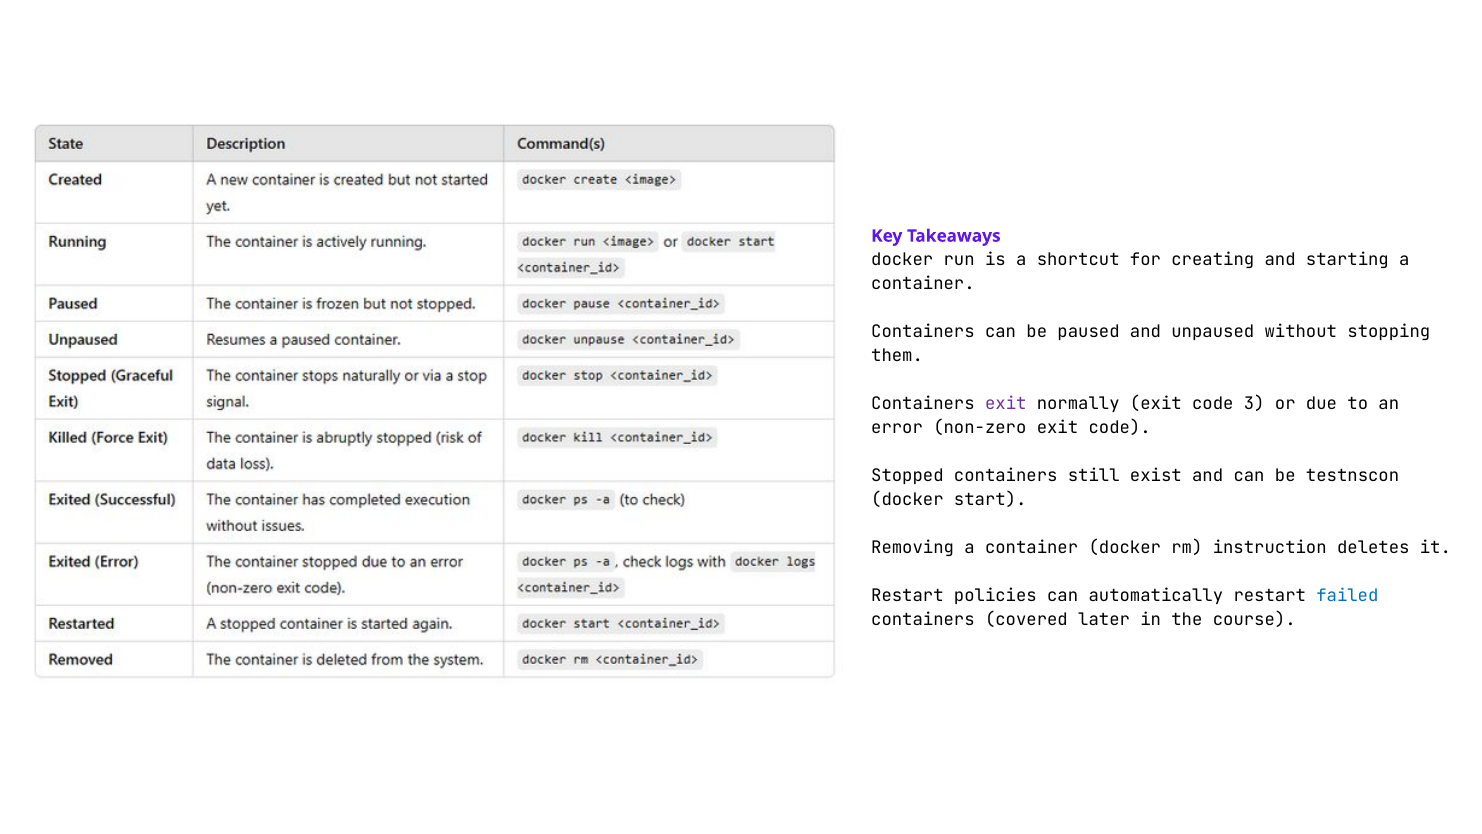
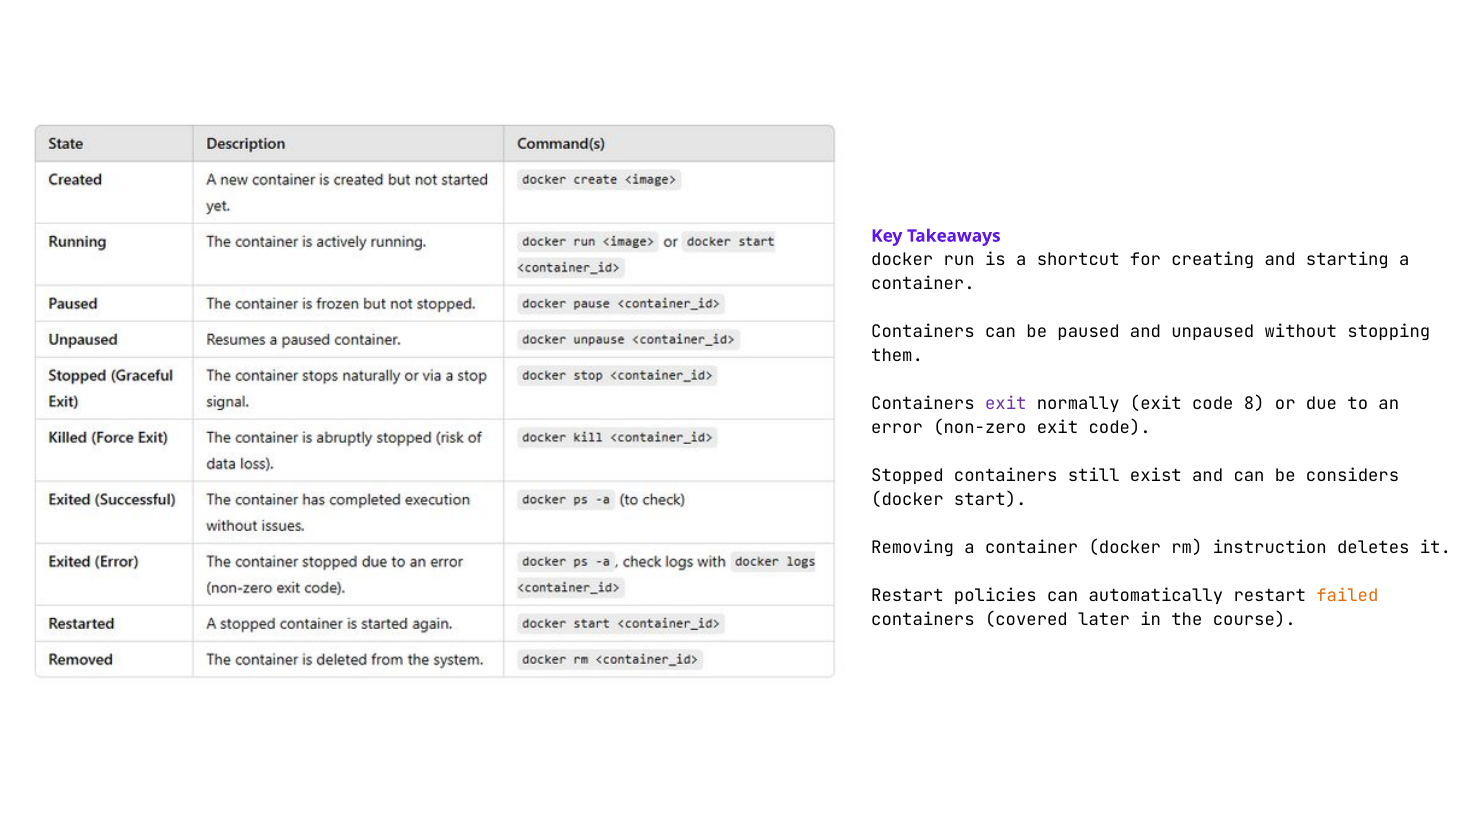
3: 3 -> 8 (1254, 404)
testnscon: testnscon -> considers (1353, 476)
failed colour: blue -> orange (1347, 596)
